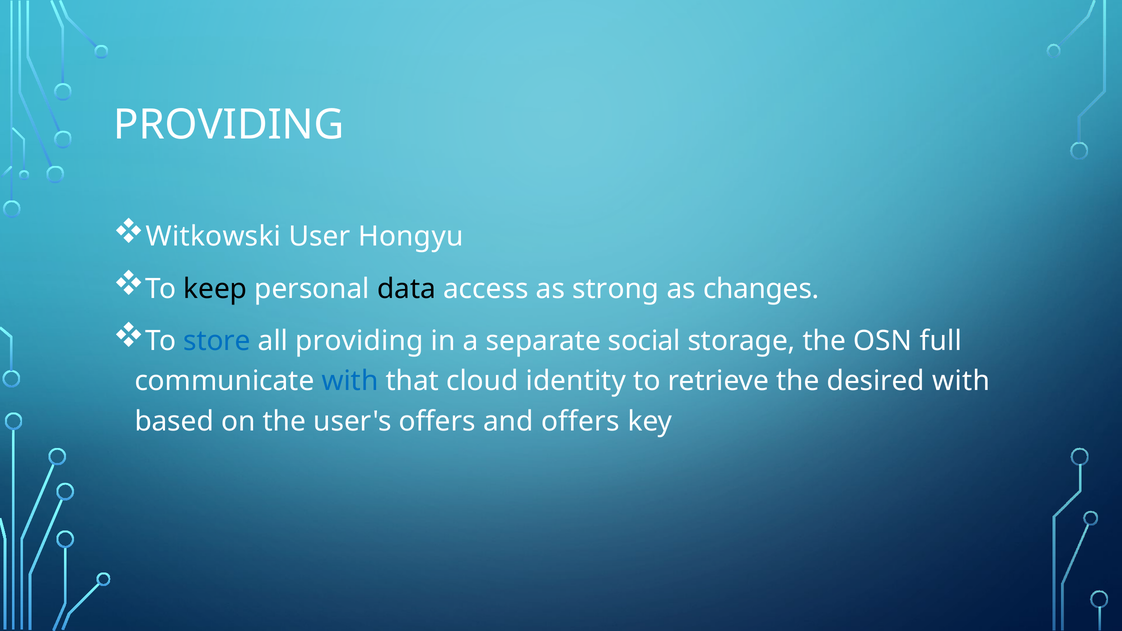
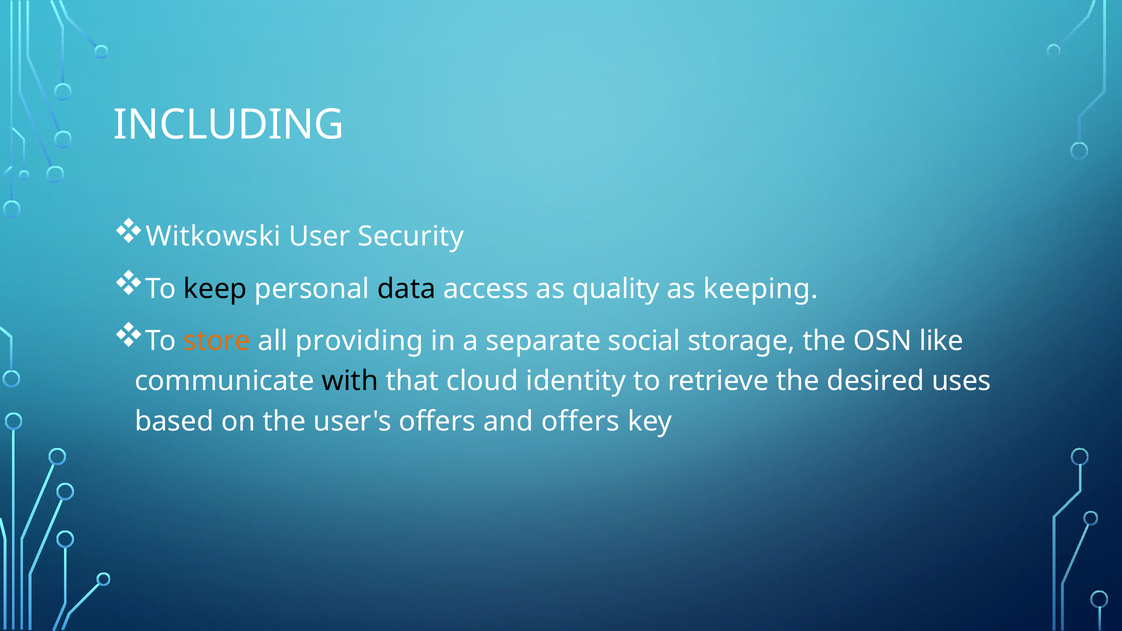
PROVIDING: PROVIDING -> INCLUDING (229, 125)
Hongyu: Hongyu -> Security (411, 237)
strong: strong -> quality (616, 289)
changes: changes -> keeping (761, 289)
store colour: blue -> orange (217, 341)
full: full -> like (941, 341)
with colour: blue -> black (350, 381)
desired with: with -> uses (962, 381)
